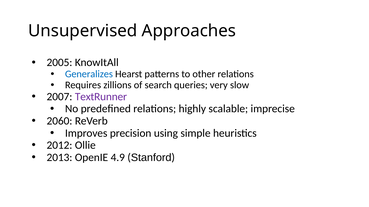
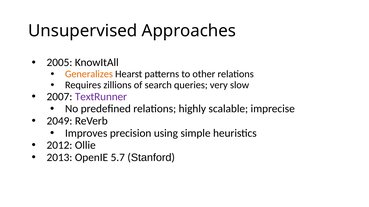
Generalizes colour: blue -> orange (89, 74)
2060: 2060 -> 2049 (59, 121)
4.9: 4.9 -> 5.7 (118, 158)
